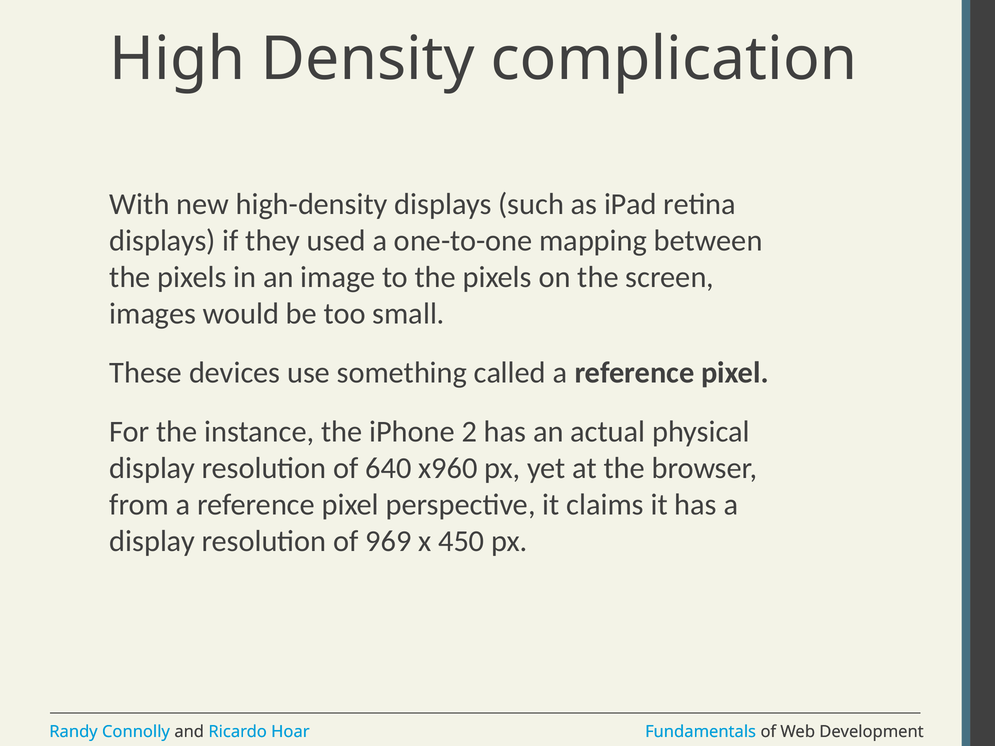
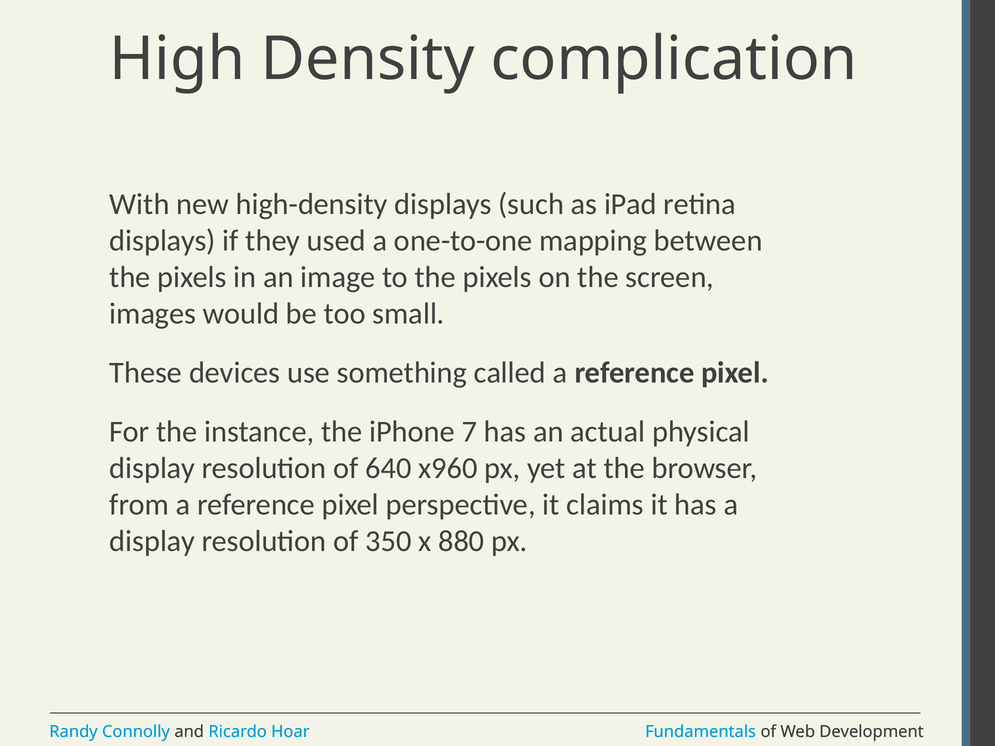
2: 2 -> 7 (469, 432)
969: 969 -> 350 (388, 542)
450: 450 -> 880 (461, 542)
